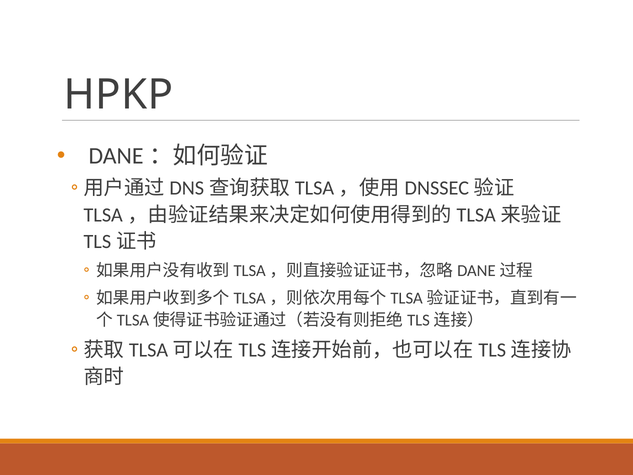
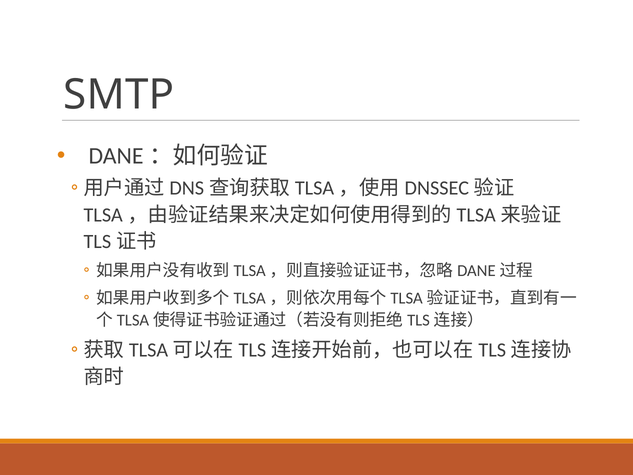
HPKP: HPKP -> SMTP (119, 95)
